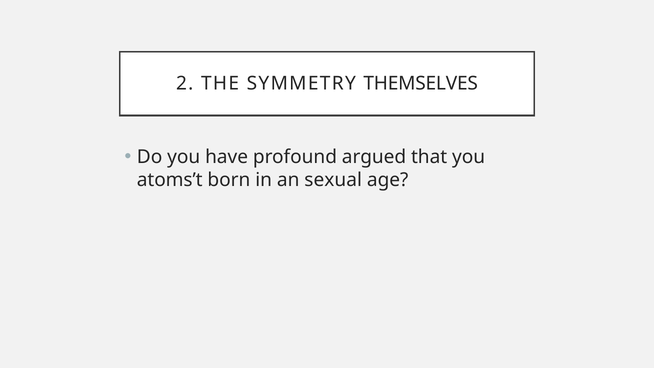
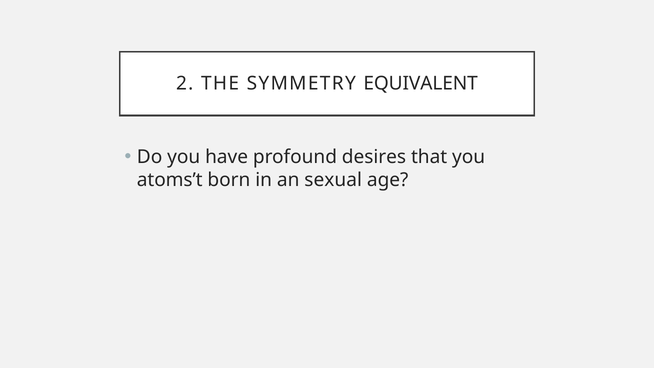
THEMSELVES: THEMSELVES -> EQUIVALENT (421, 84)
argued: argued -> desires (374, 157)
